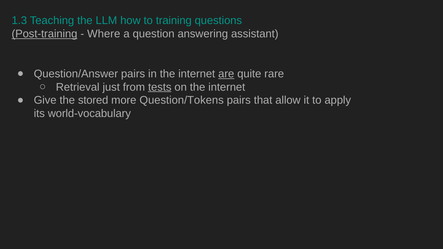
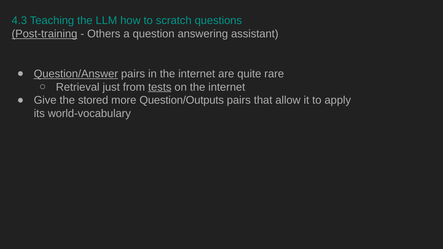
1.3: 1.3 -> 4.3 (19, 21)
training: training -> scratch (174, 21)
Where: Where -> Others (104, 34)
Question/Answer underline: none -> present (76, 74)
are underline: present -> none (226, 74)
Question/Tokens: Question/Tokens -> Question/Outputs (182, 100)
